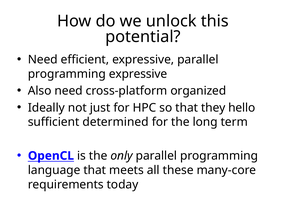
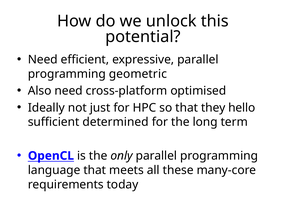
programming expressive: expressive -> geometric (138, 74)
organized: organized -> optimised (198, 91)
